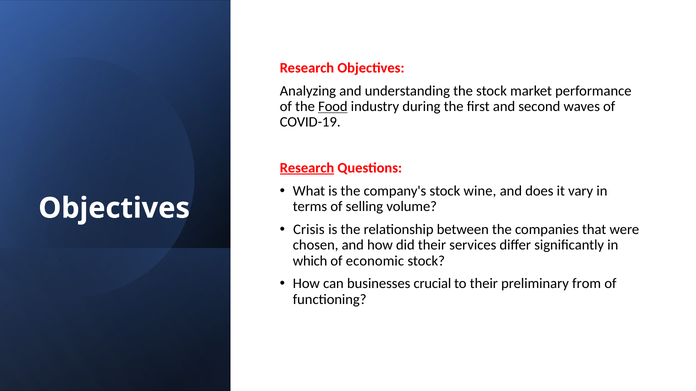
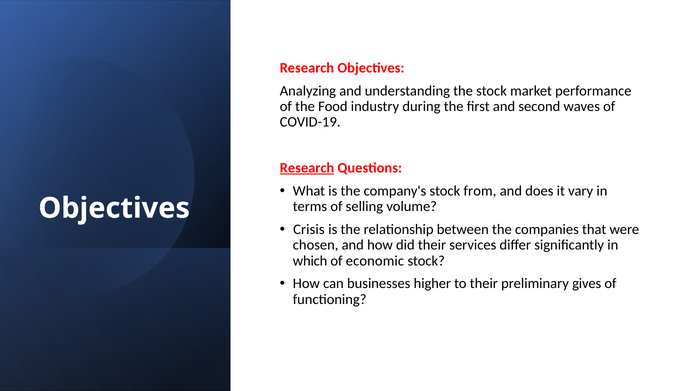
Food underline: present -> none (333, 107)
wine: wine -> from (480, 191)
crucial: crucial -> higher (432, 284)
from: from -> gives (587, 284)
